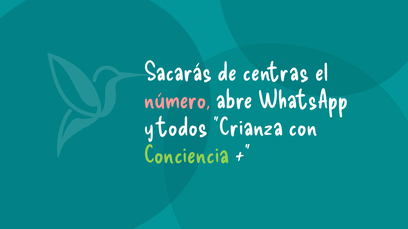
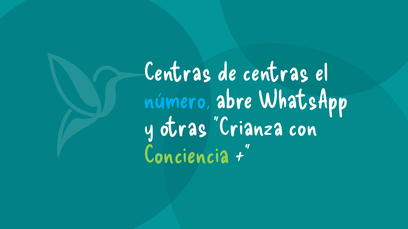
Sacarás: Sacarás -> Centras (178, 73)
número colour: pink -> light blue (177, 100)
todos: todos -> otras (183, 128)
